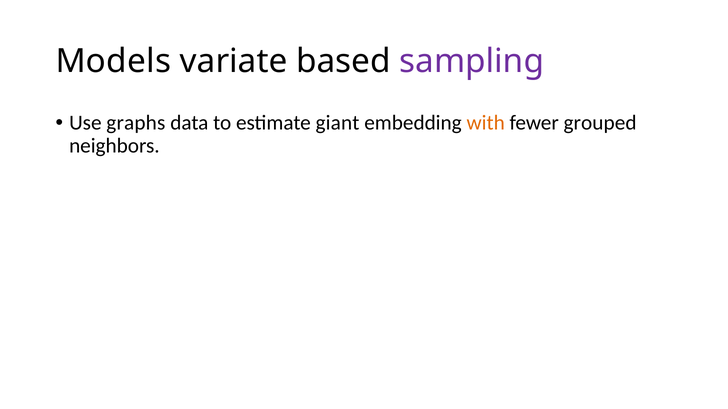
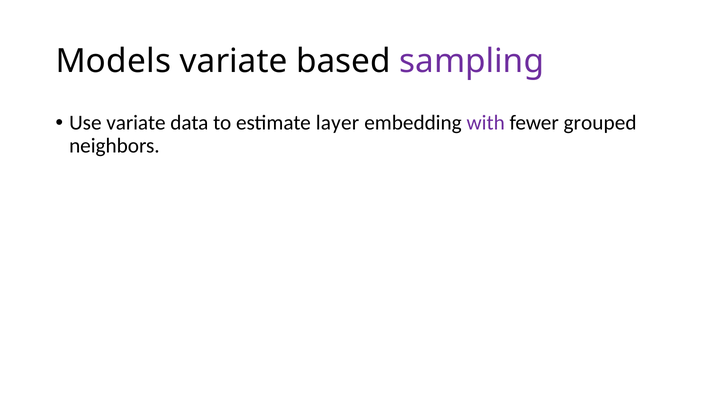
Use graphs: graphs -> variate (136, 123)
giant: giant -> layer (337, 123)
with colour: orange -> purple (486, 123)
